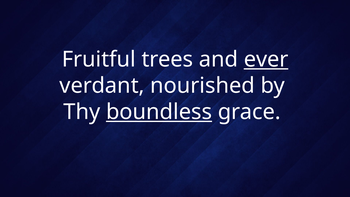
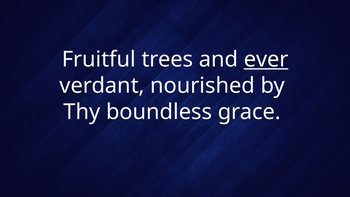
boundless underline: present -> none (159, 112)
